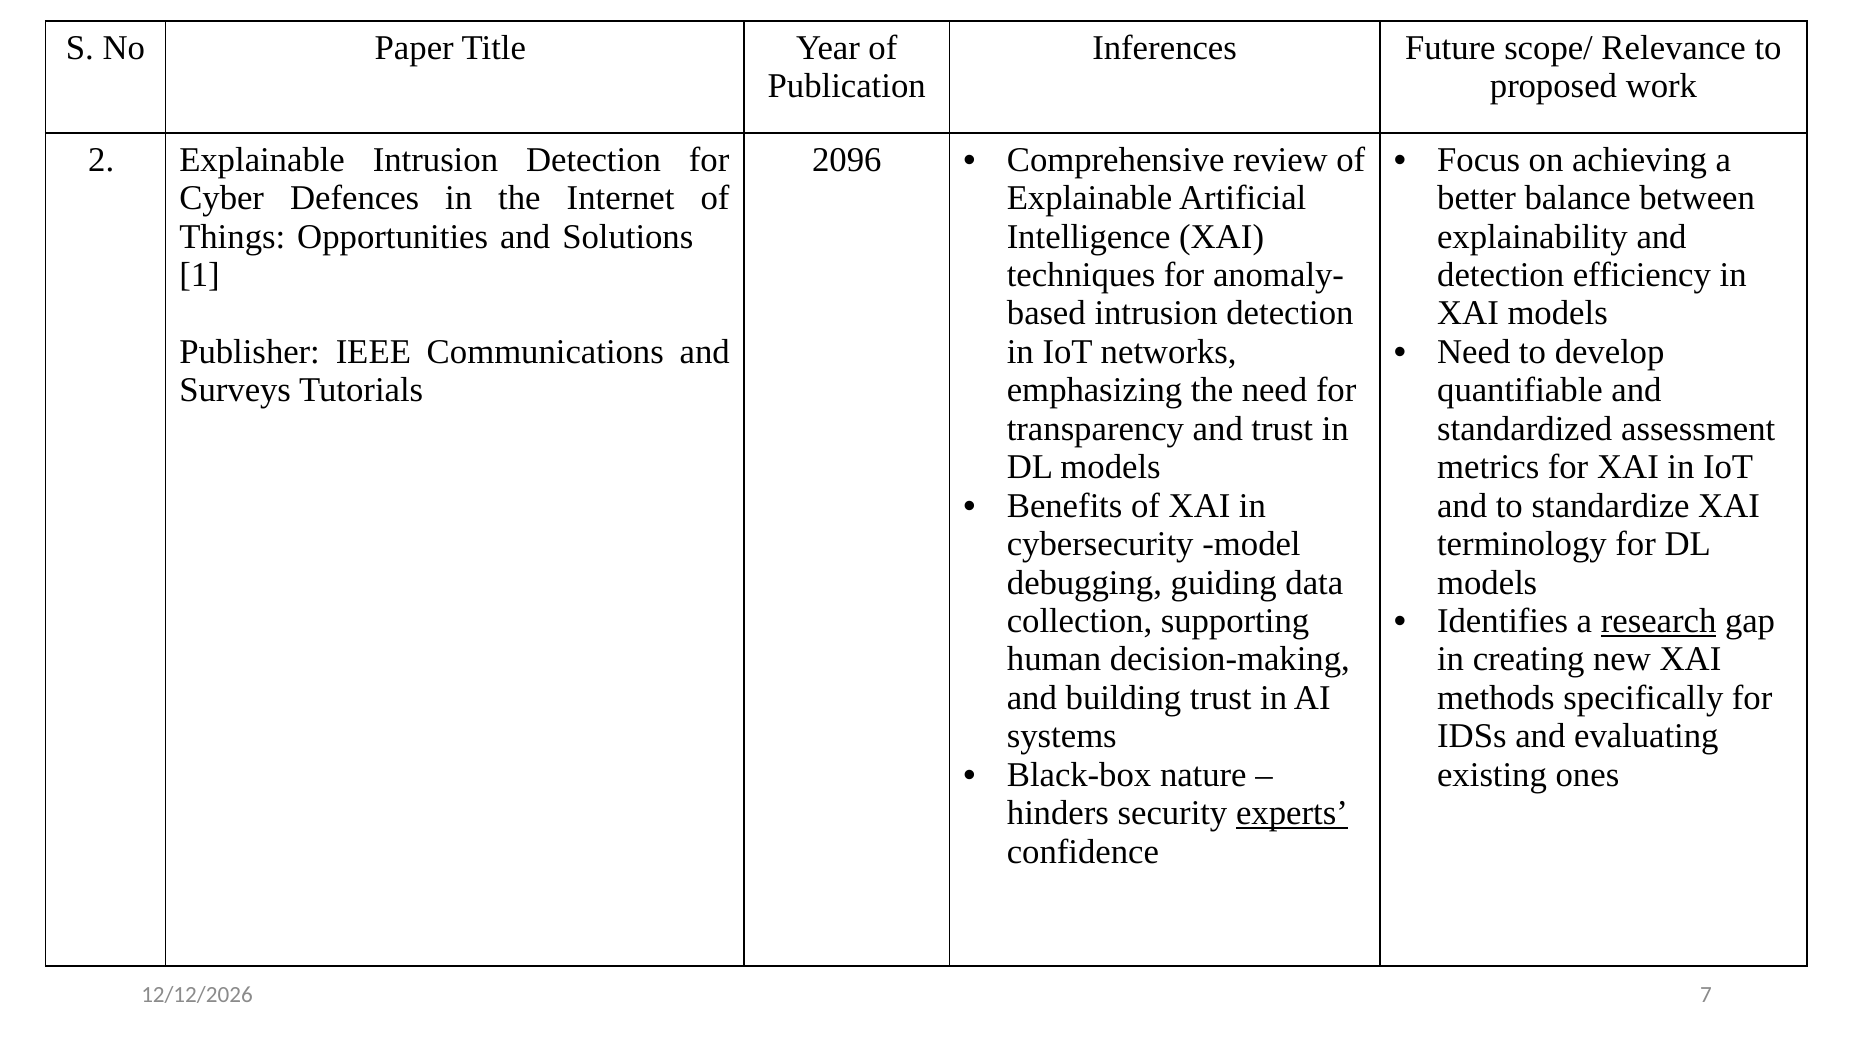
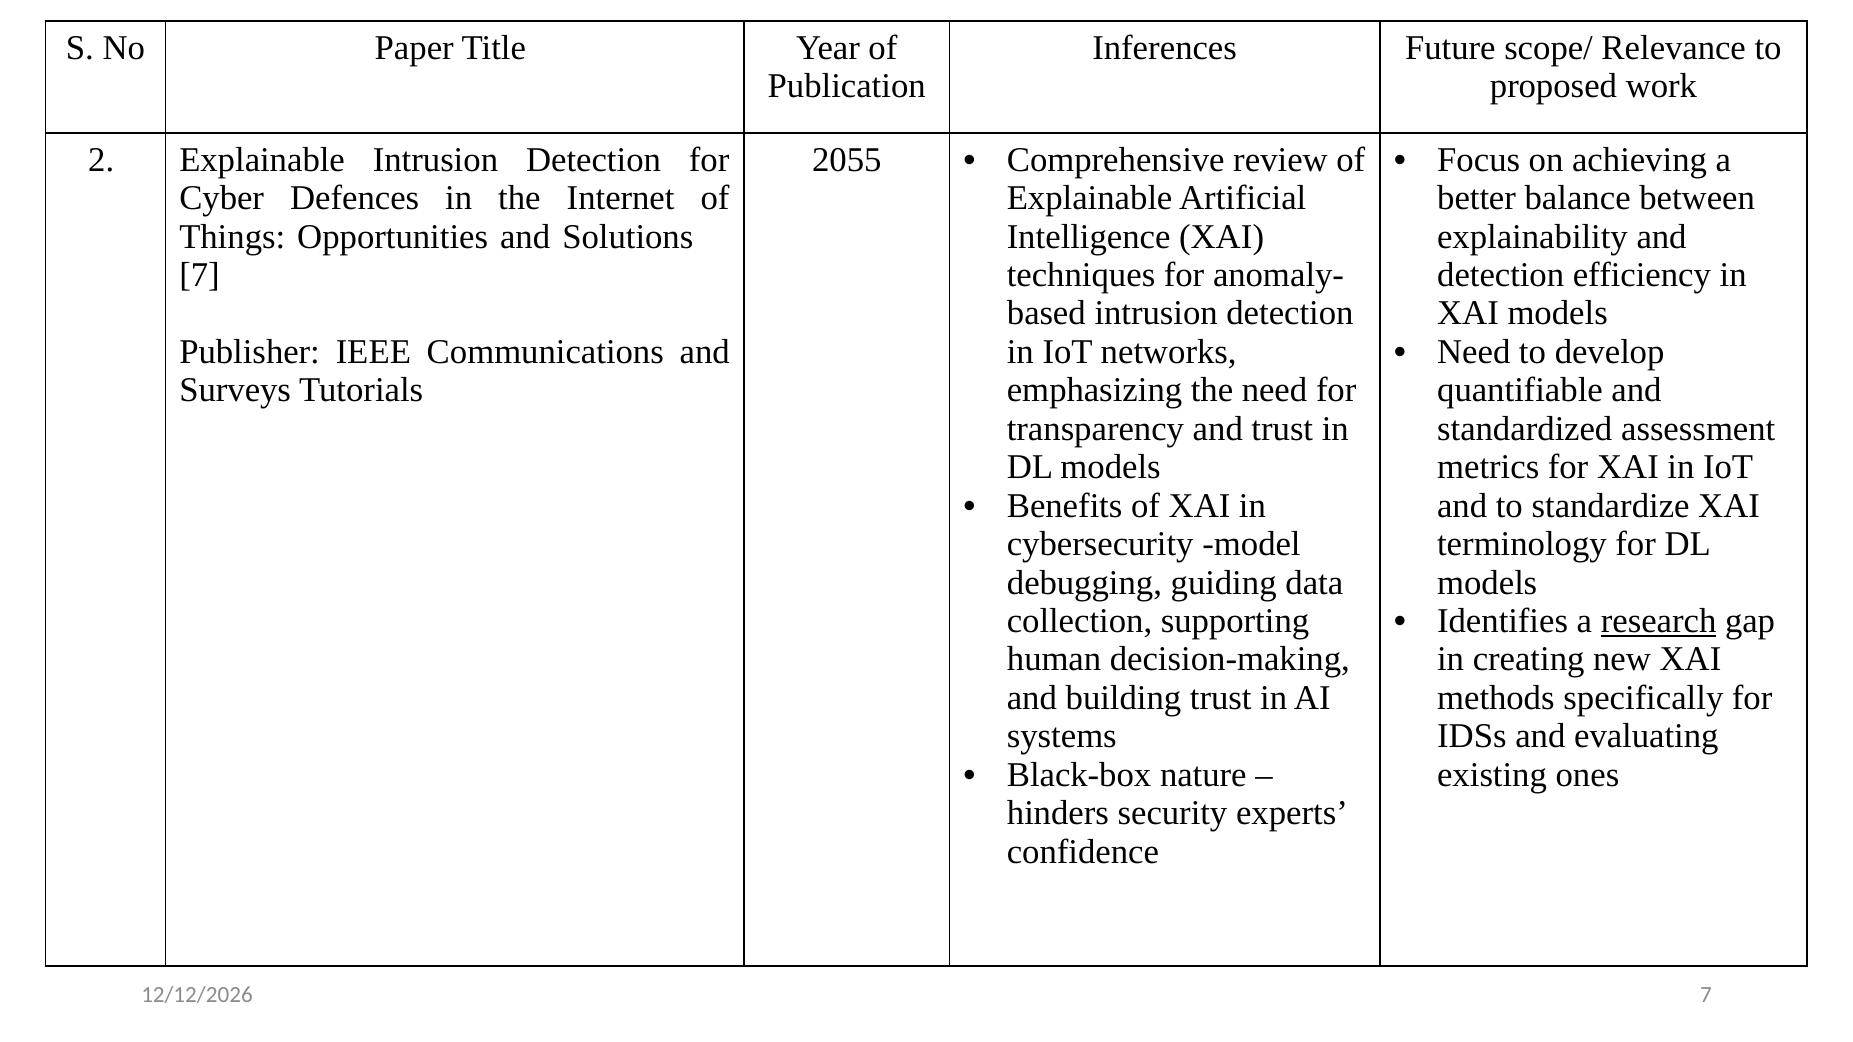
2096: 2096 -> 2055 (847, 160)
1: 1 -> 7 (199, 275)
experts underline: present -> none (1292, 814)
